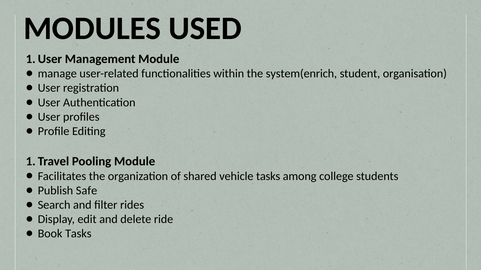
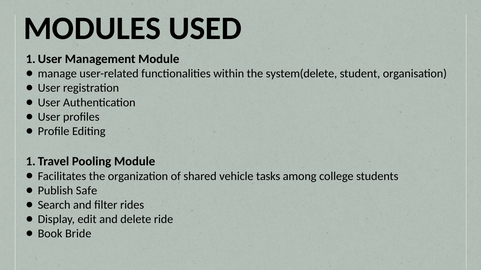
system(enrich: system(enrich -> system(delete (301, 74)
Book Tasks: Tasks -> Bride (78, 234)
